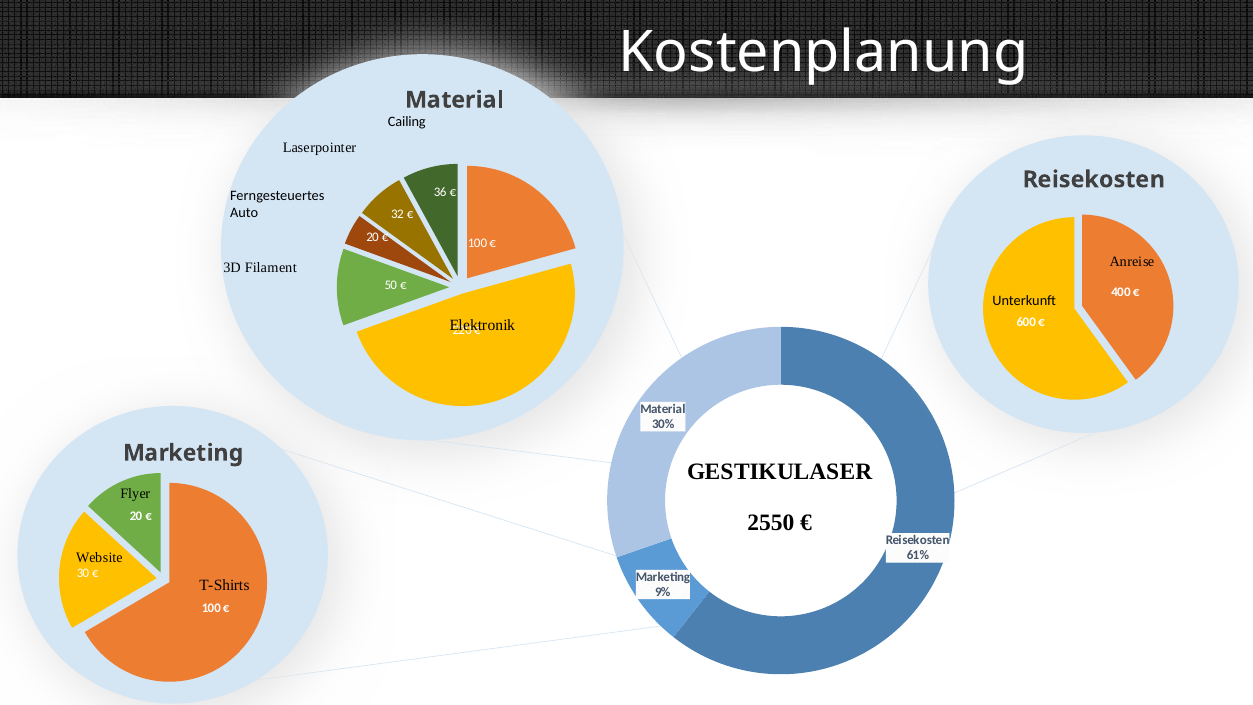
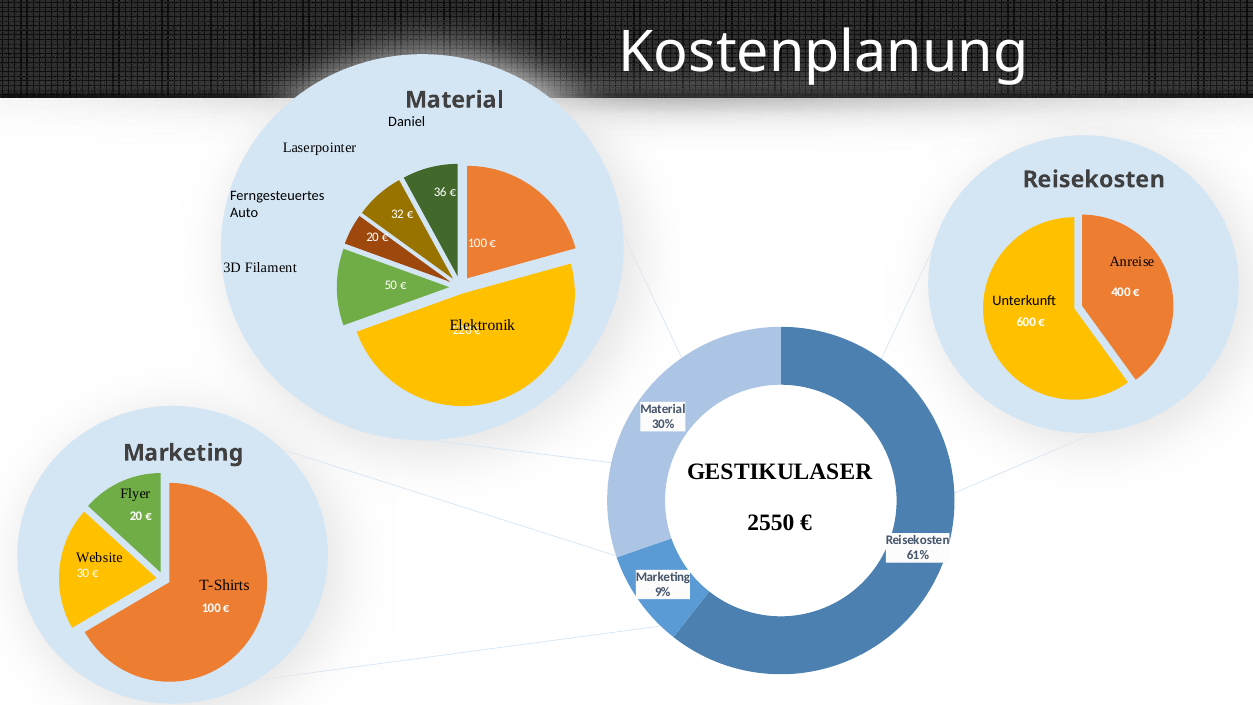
Cailing: Cailing -> Daniel (407, 121)
